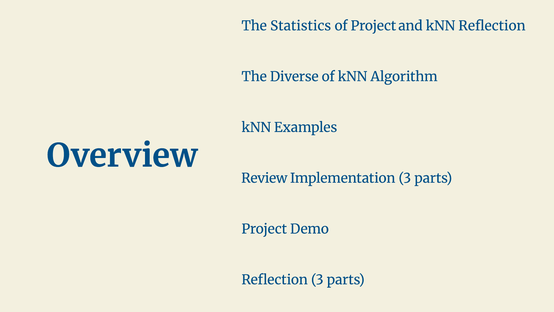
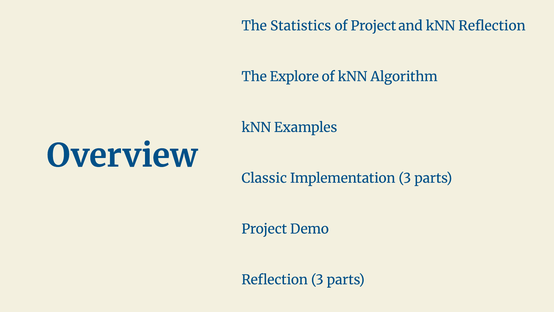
Diverse: Diverse -> Explore (294, 77)
Review: Review -> Classic (264, 178)
